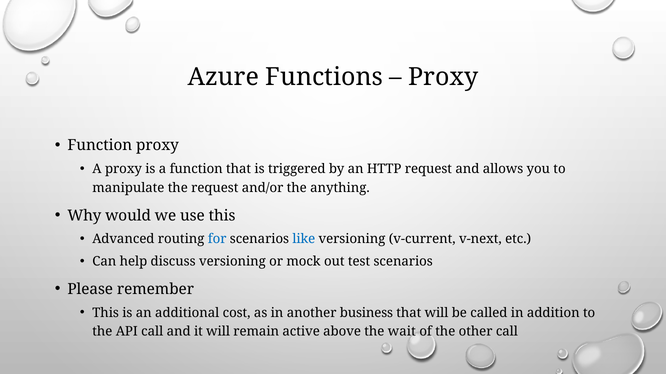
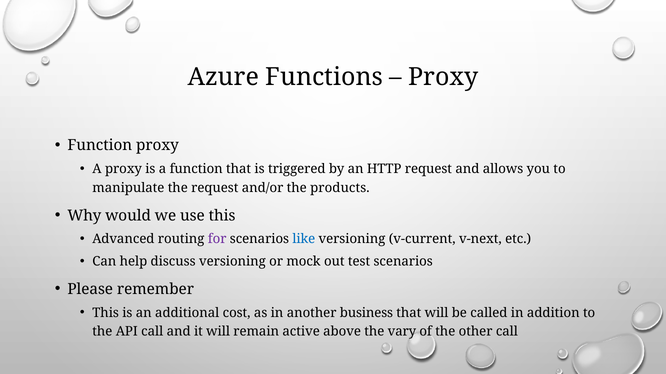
anything: anything -> products (340, 188)
for colour: blue -> purple (217, 239)
wait: wait -> vary (402, 332)
